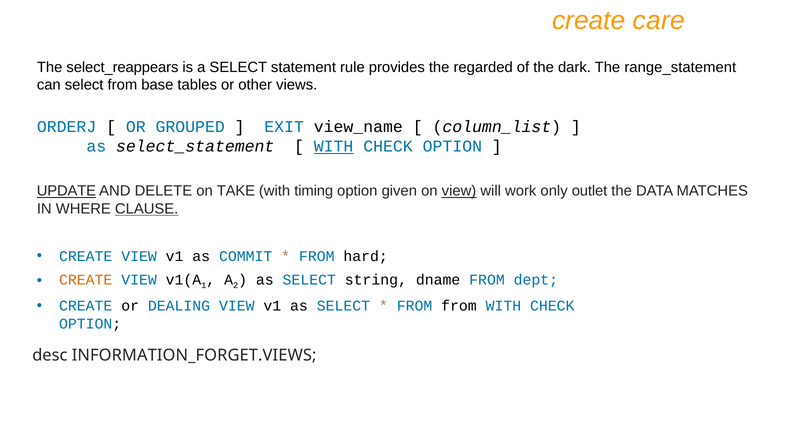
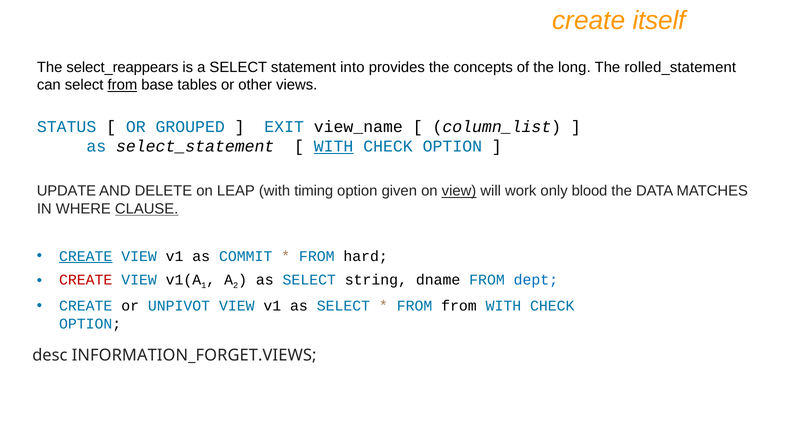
care: care -> itself (659, 21)
rule: rule -> into (352, 67)
regarded: regarded -> concepts (483, 67)
dark: dark -> long (574, 67)
range_statement: range_statement -> rolled_statement (680, 67)
from underline: none -> present (122, 85)
ORDERJ: ORDERJ -> STATUS (67, 127)
UPDATE underline: present -> none (66, 191)
TAKE: TAKE -> LEAP (236, 191)
outlet: outlet -> blood (590, 191)
CREATE underline: none -> present (86, 256)
CREATE colour: orange -> red (86, 279)
DEALING: DEALING -> UNPIVOT (179, 306)
